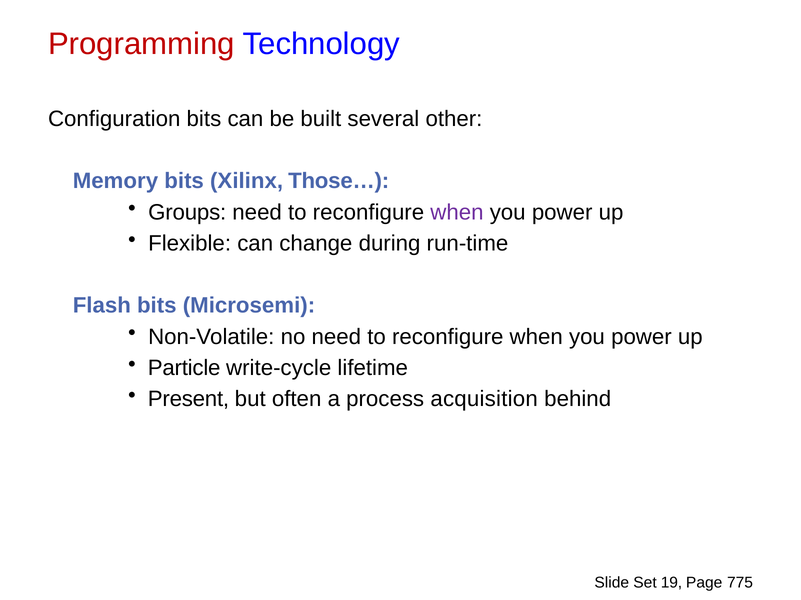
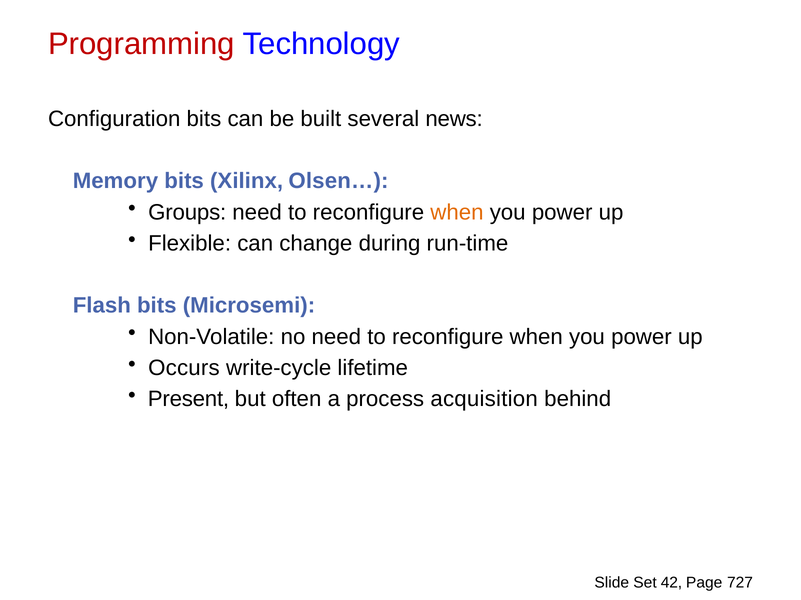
other: other -> news (454, 119)
Those…: Those… -> Olsen… (338, 181)
when colour: purple -> orange (457, 213)
Particle: Particle -> Occurs (184, 368)
19: 19 -> 42 (671, 583)
775: 775 -> 727 (740, 583)
